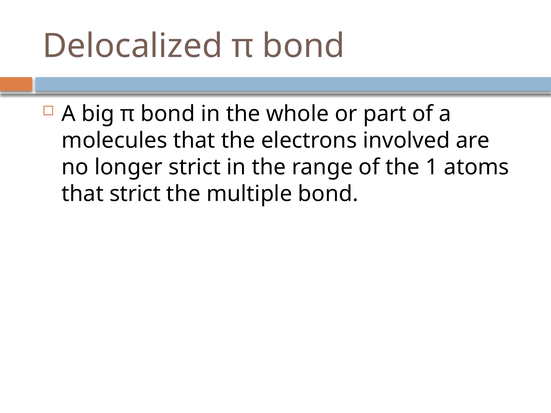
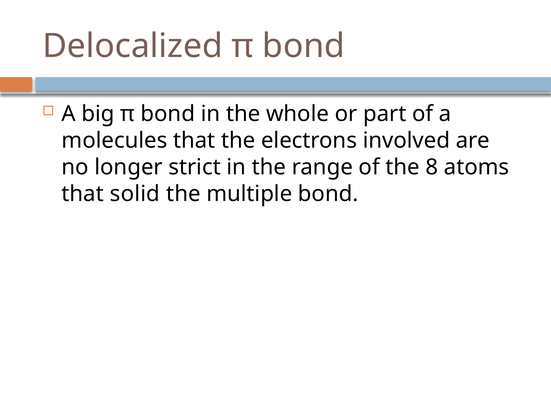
1: 1 -> 8 (432, 167)
that strict: strict -> solid (135, 194)
